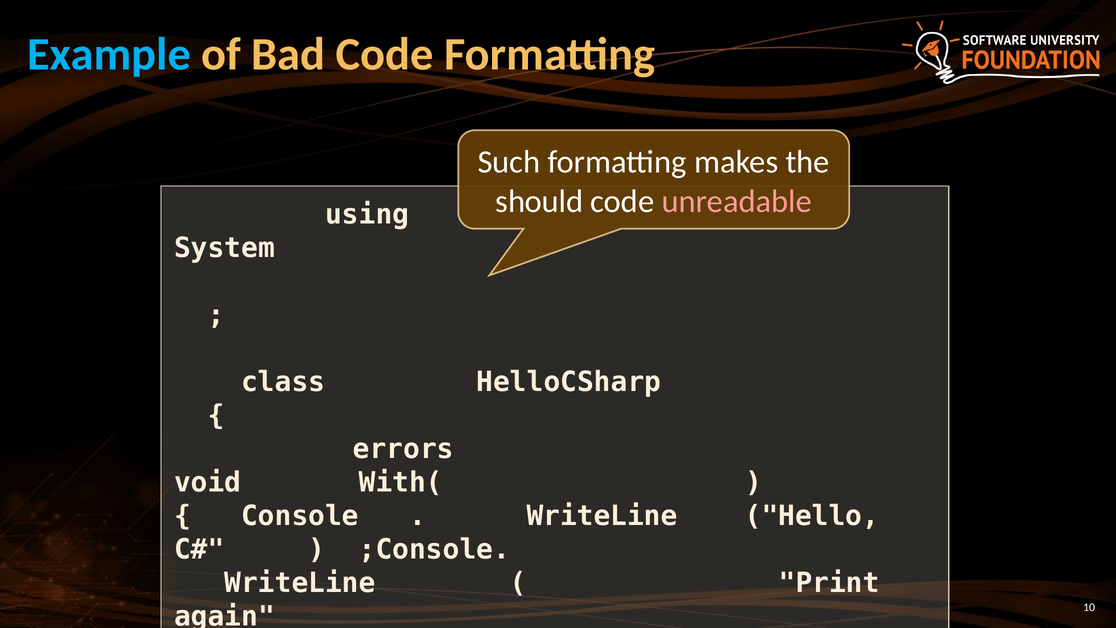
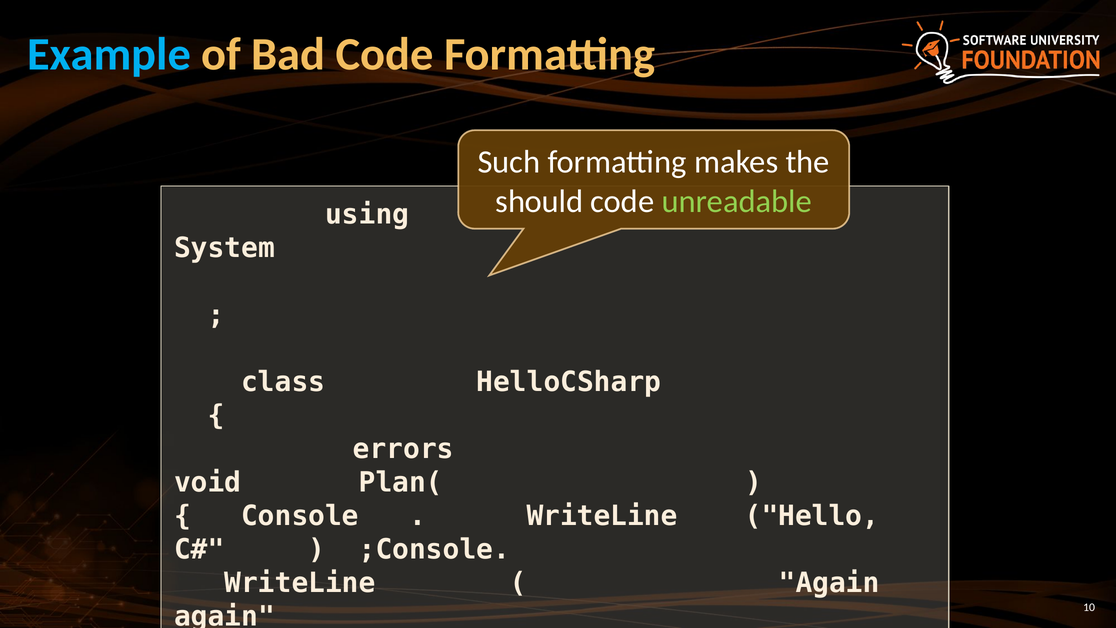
unreadable colour: pink -> light green (737, 201)
With(: With( -> Plan( (401, 483)
Print: Print -> Again (829, 583)
